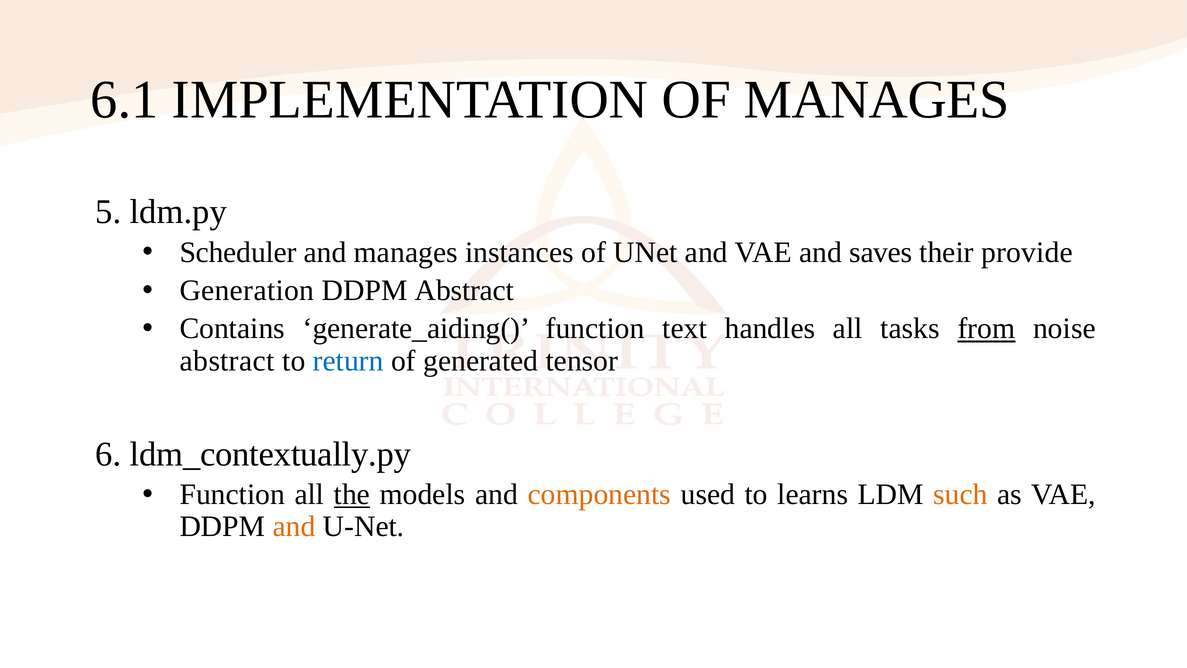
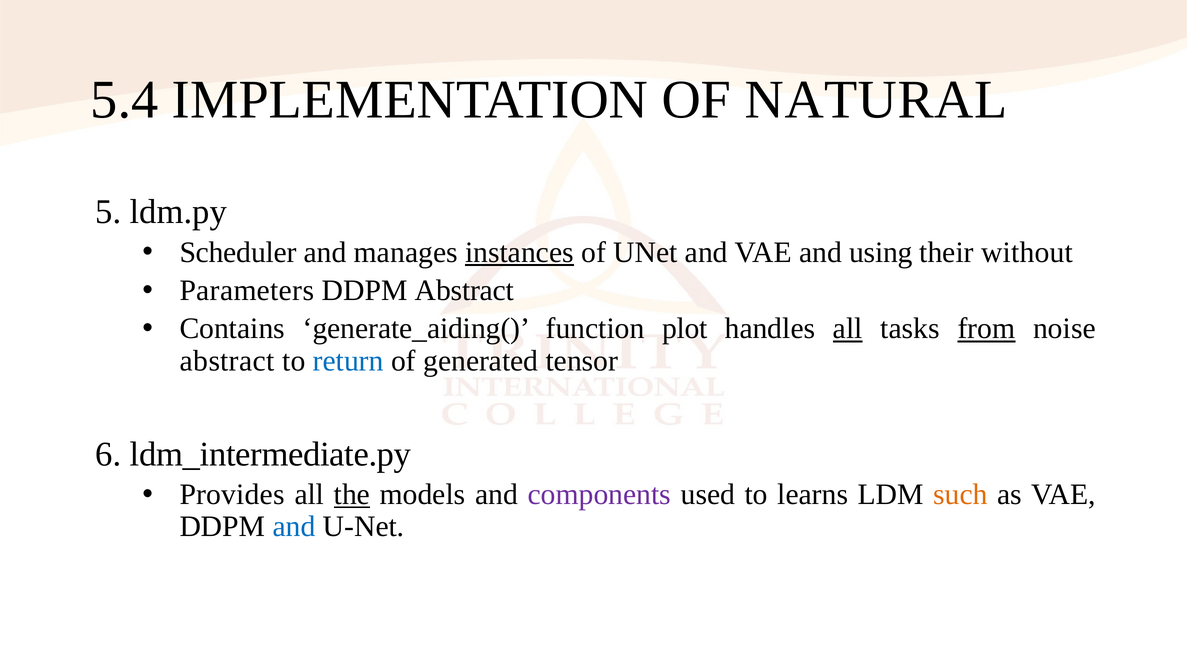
6.1: 6.1 -> 5.4 (124, 100)
OF MANAGES: MANAGES -> NATURAL (876, 100)
instances underline: none -> present (520, 252)
saves: saves -> using (881, 252)
provide: provide -> without (1027, 252)
Generation: Generation -> Parameters (247, 290)
text: text -> plot (685, 329)
all underline: none -> present (848, 329)
ldm_contextually.py: ldm_contextually.py -> ldm_intermediate.py (271, 454)
Function: Function -> Provides (232, 494)
components colour: orange -> purple (599, 494)
and colour: orange -> blue (294, 526)
